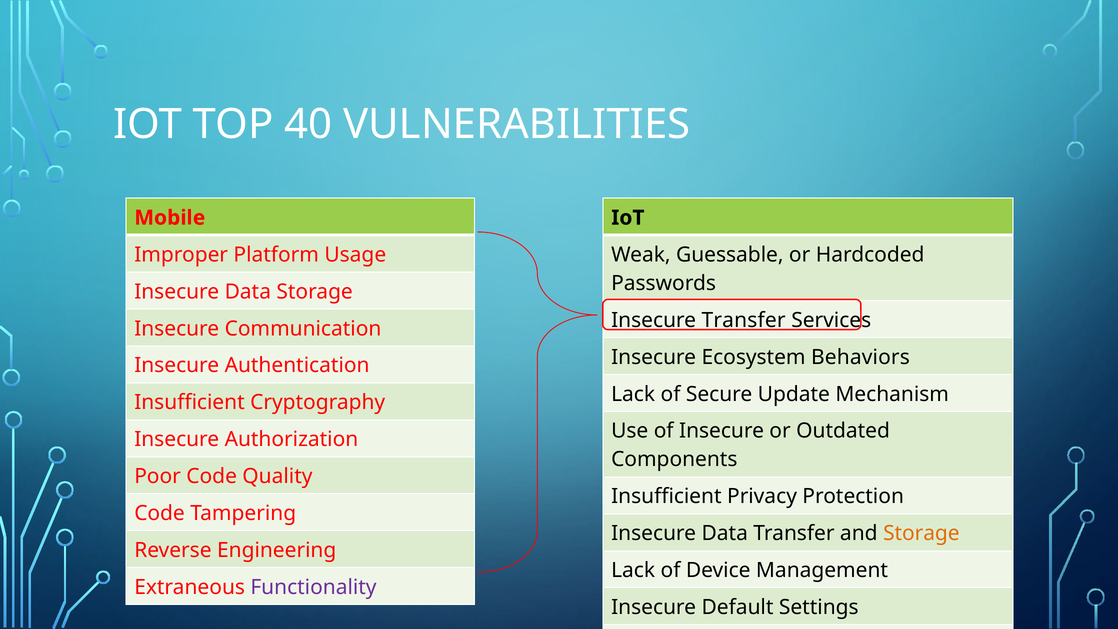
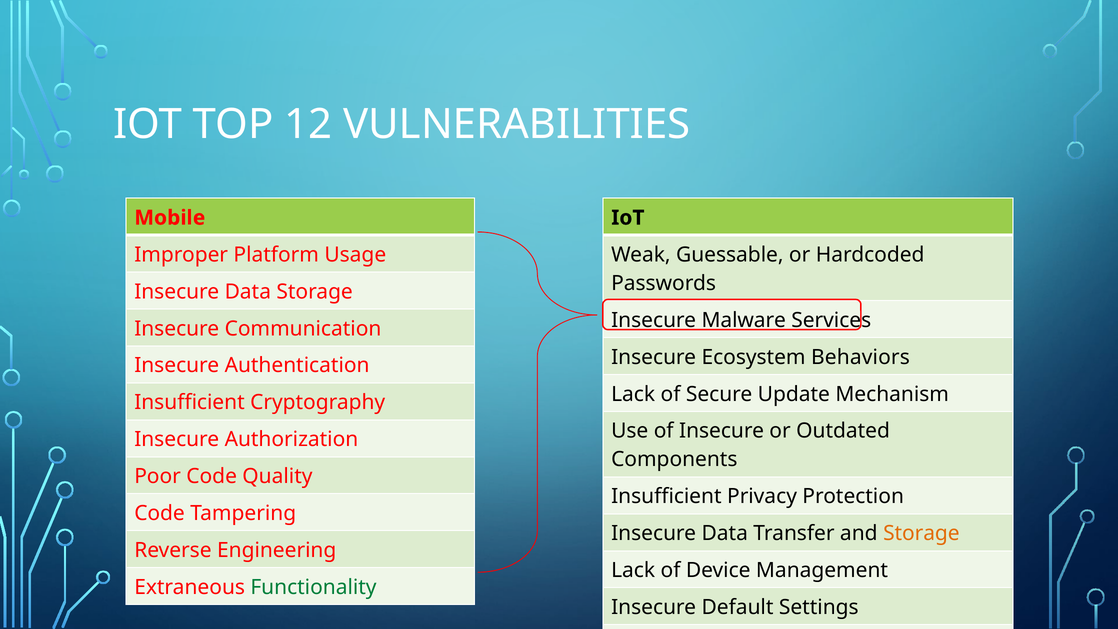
40: 40 -> 12 (308, 124)
Insecure Transfer: Transfer -> Malware (744, 320)
Functionality colour: purple -> green (313, 587)
